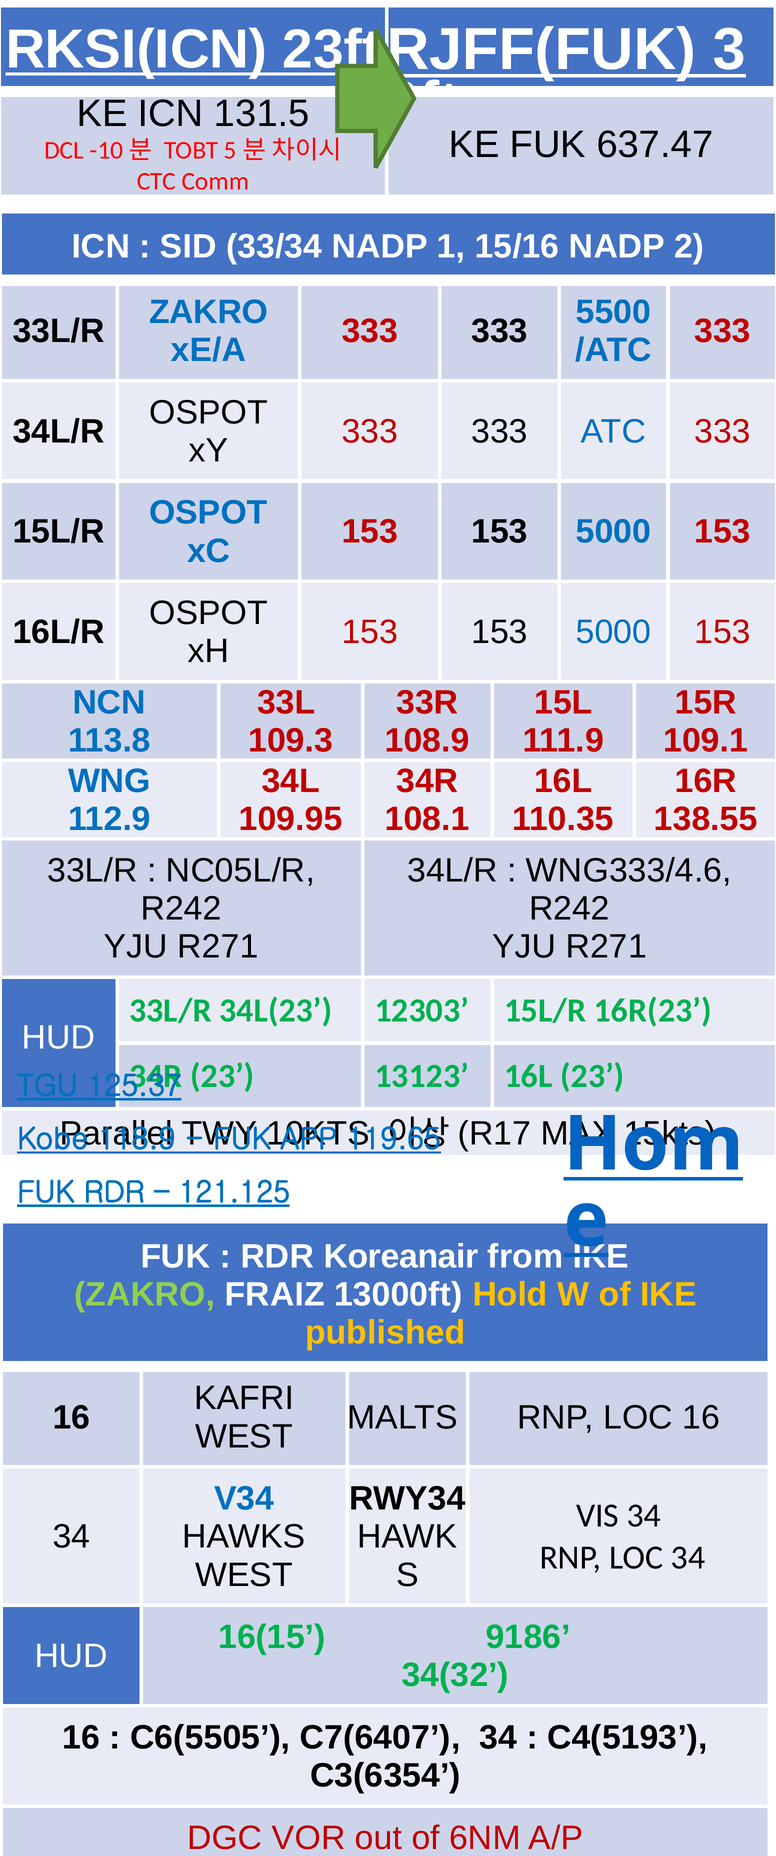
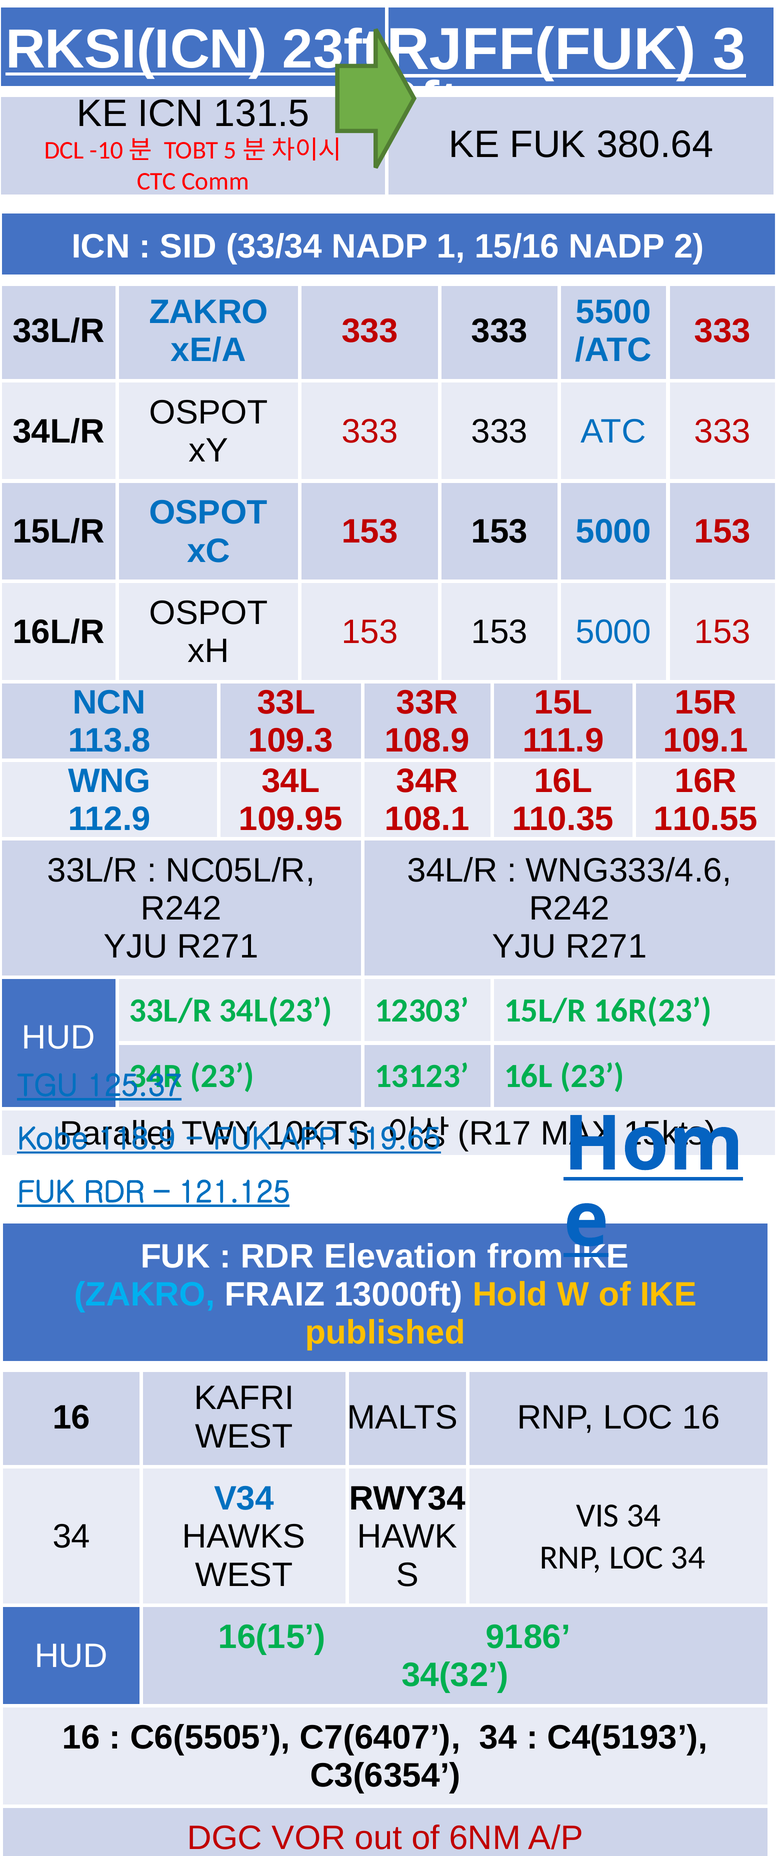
637.47: 637.47 -> 380.64 (655, 145)
138.55: 138.55 -> 110.55 (706, 820)
Koreanair: Koreanair -> Elevation (401, 1257)
ZAKRO colour: light green -> light blue (145, 1295)
